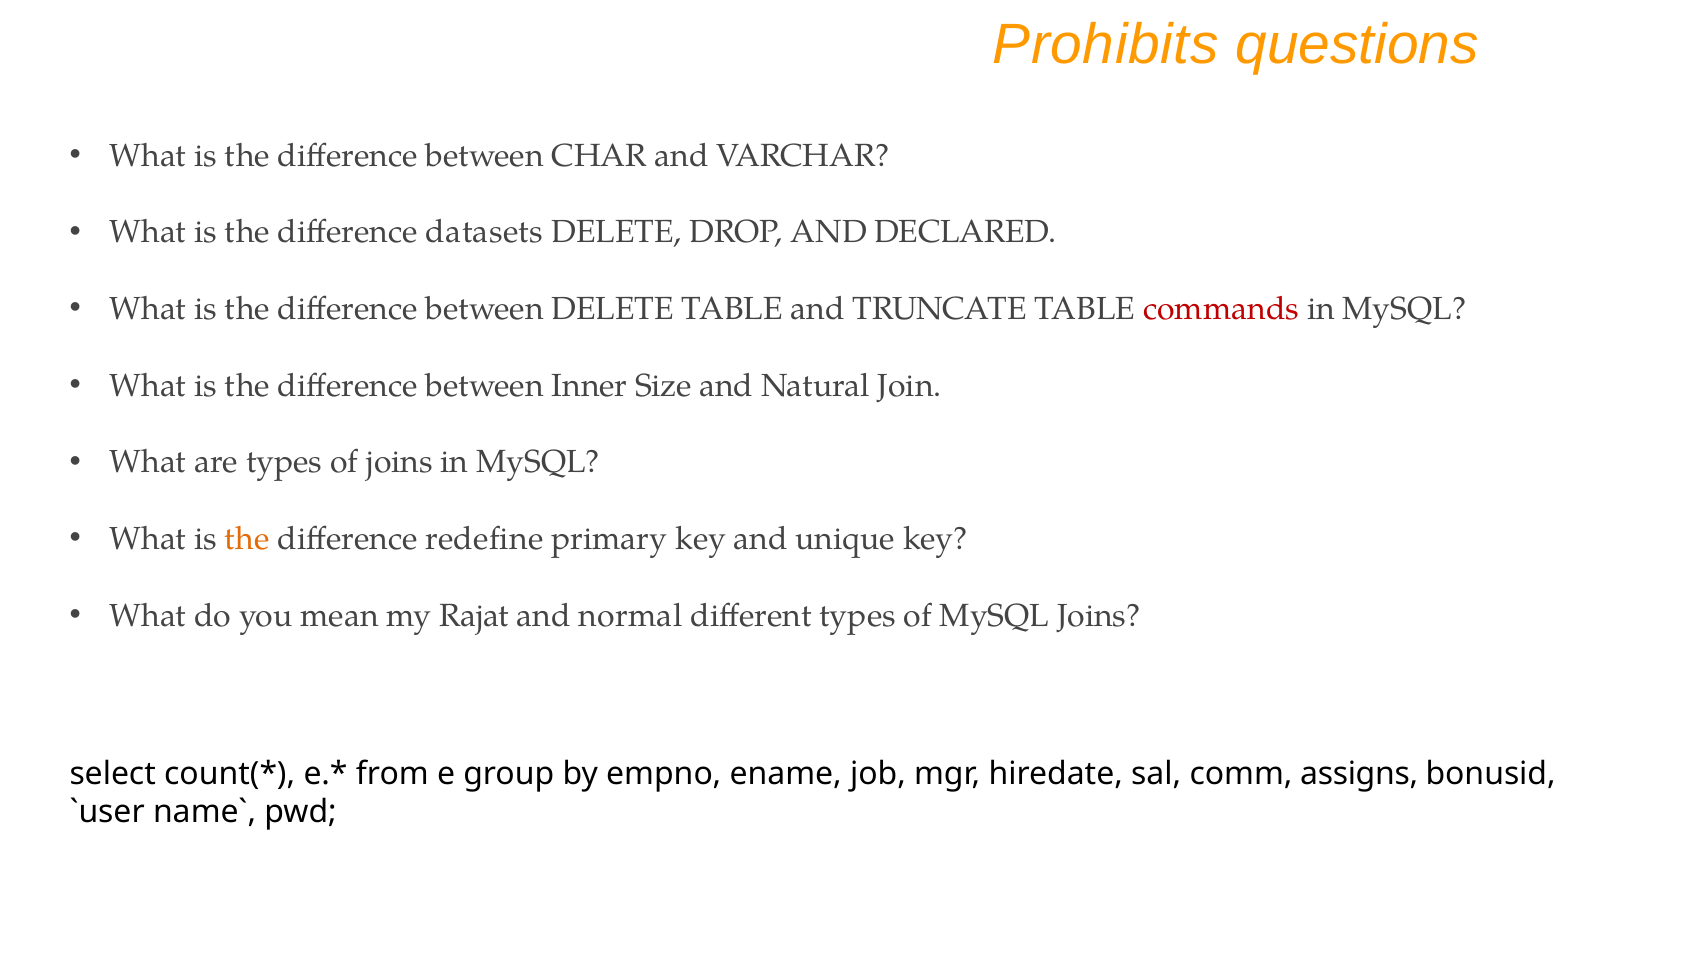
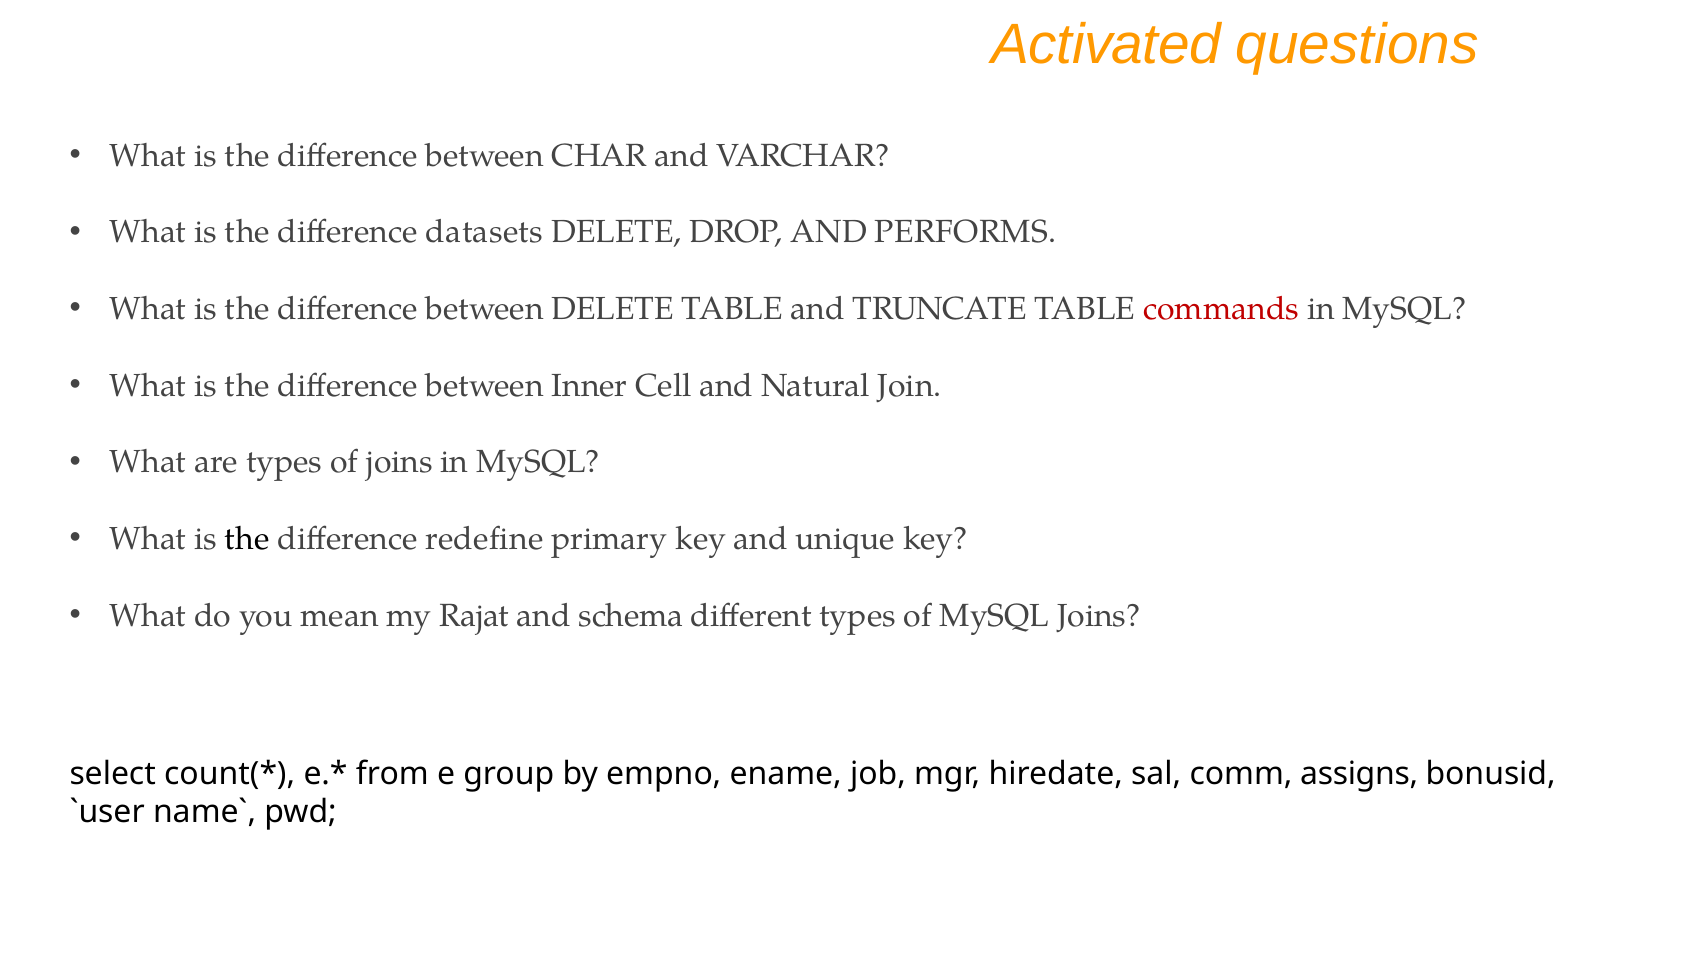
Prohibits: Prohibits -> Activated (1106, 44)
DECLARED: DECLARED -> PERFORMS (965, 232)
Size: Size -> Cell (663, 386)
the colour: orange -> black (247, 539)
normal: normal -> schema (631, 616)
